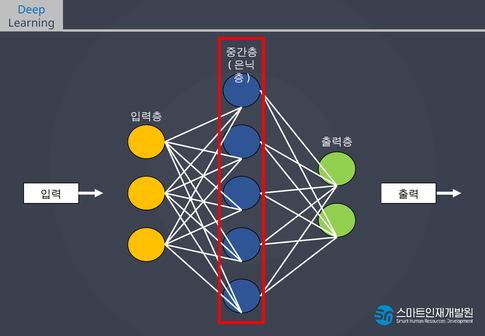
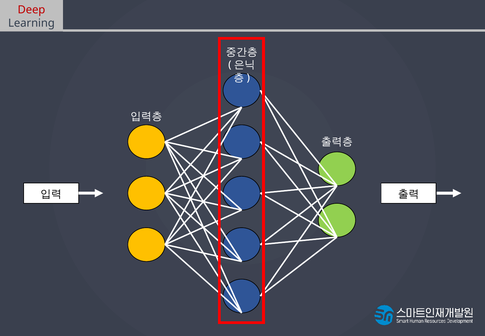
Deep colour: blue -> red (31, 10)
